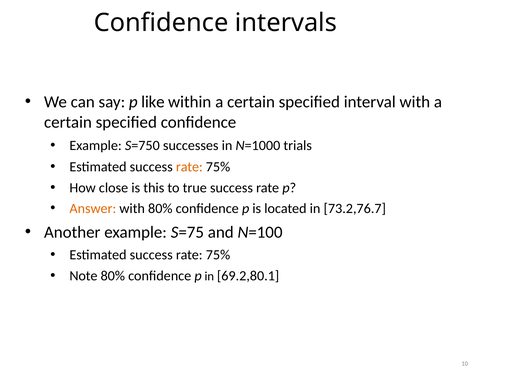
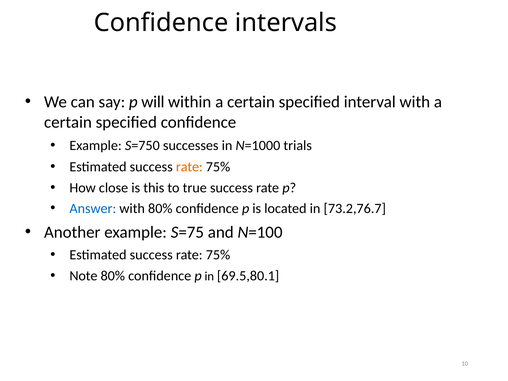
like: like -> will (153, 102)
Answer colour: orange -> blue (93, 208)
69.2,80.1: 69.2,80.1 -> 69.5,80.1 (248, 276)
